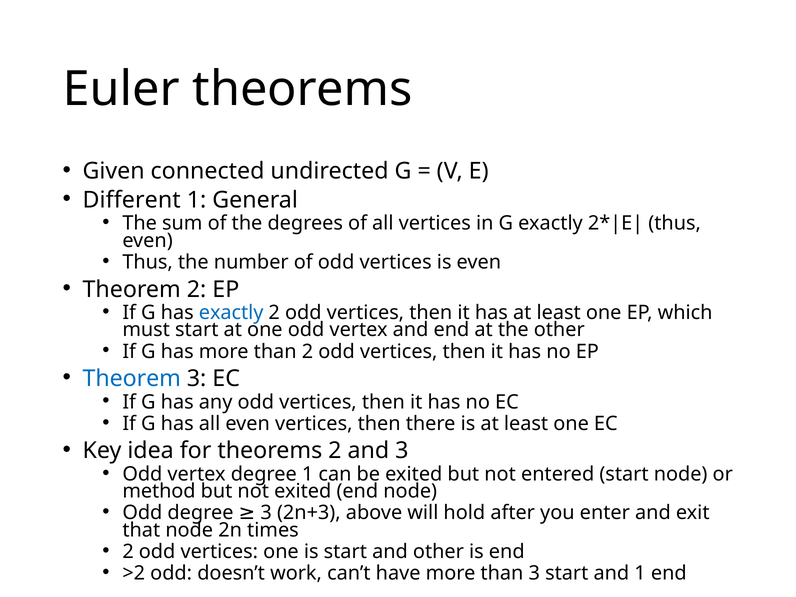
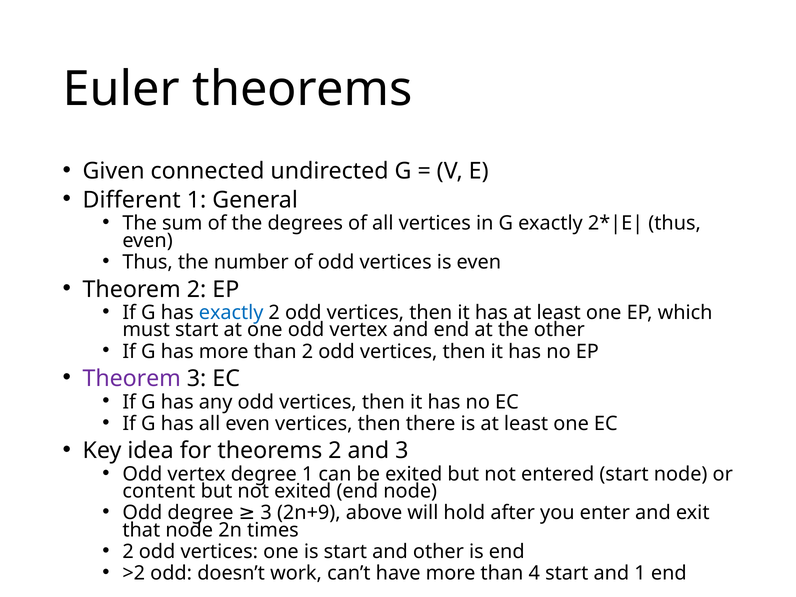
Theorem colour: blue -> purple (132, 379)
method: method -> content (159, 491)
2n+3: 2n+3 -> 2n+9 (309, 513)
than 3: 3 -> 4 (534, 573)
